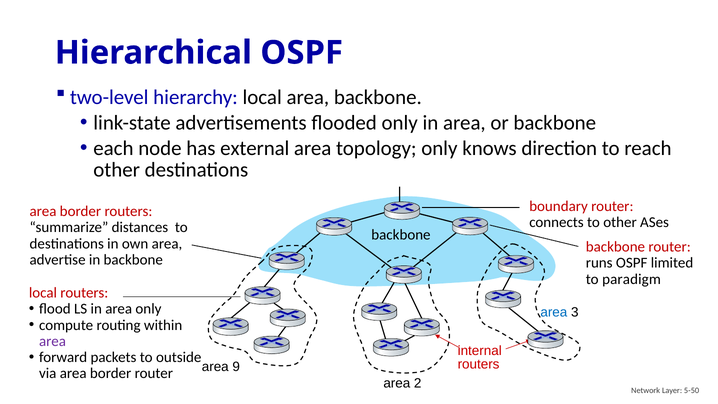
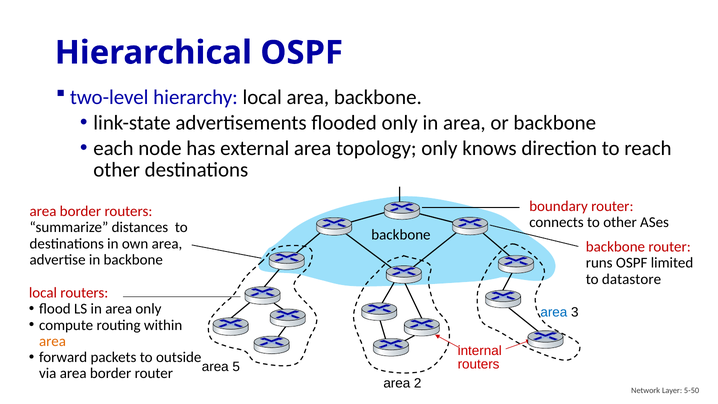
paradigm: paradigm -> datastore (632, 279)
area colour: purple -> orange (53, 341)
9: 9 -> 5 (236, 367)
